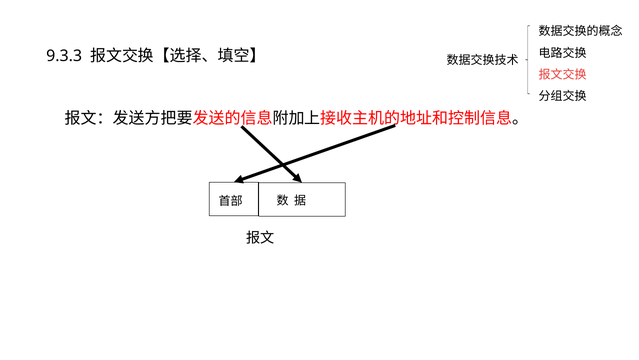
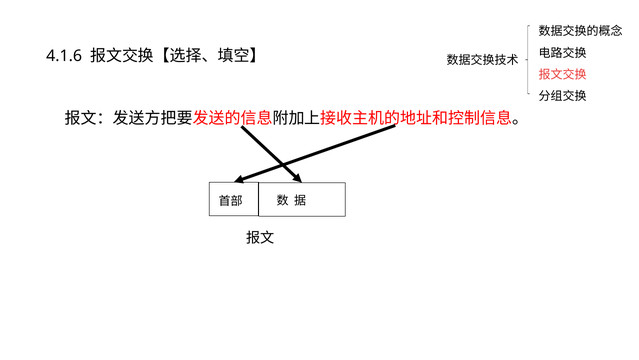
9.3.3: 9.3.3 -> 4.1.6 (64, 56)
